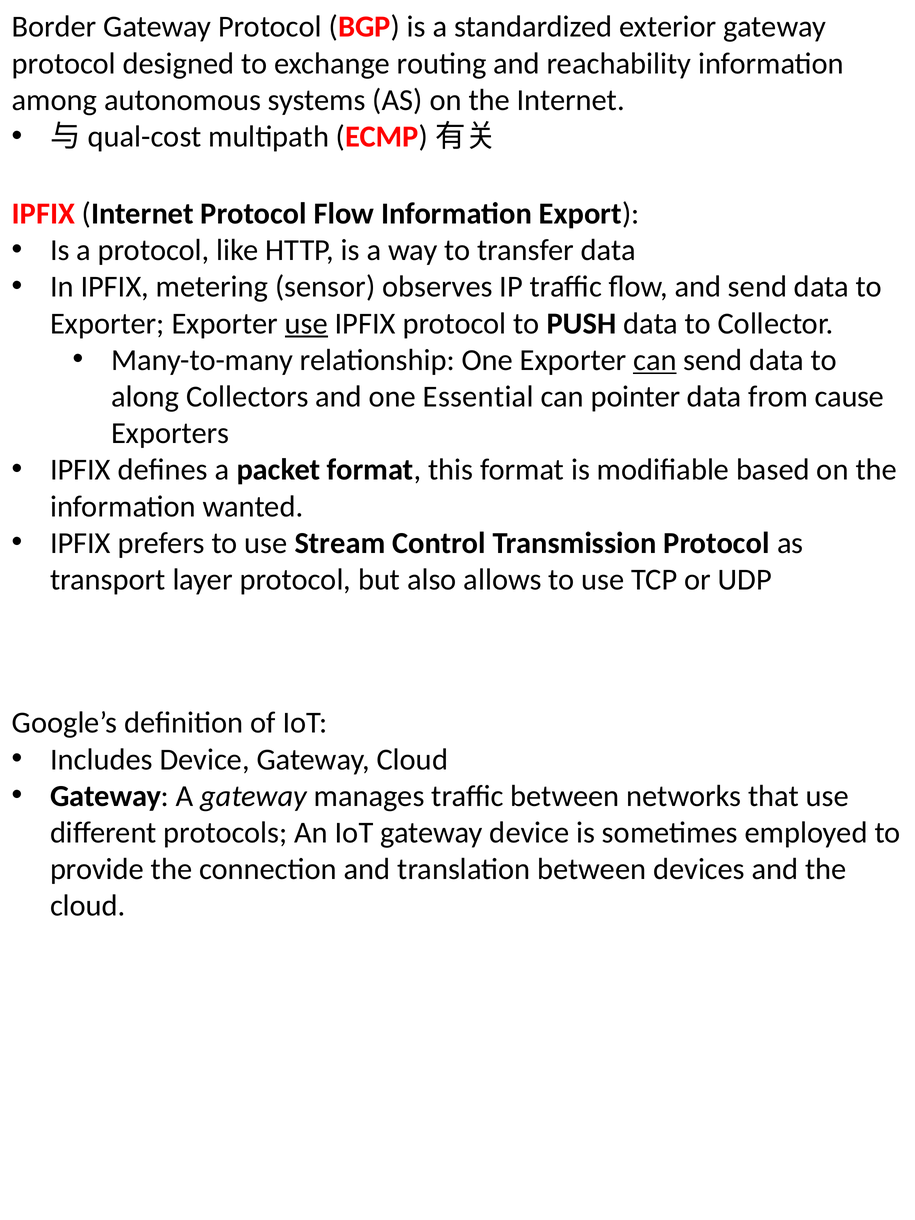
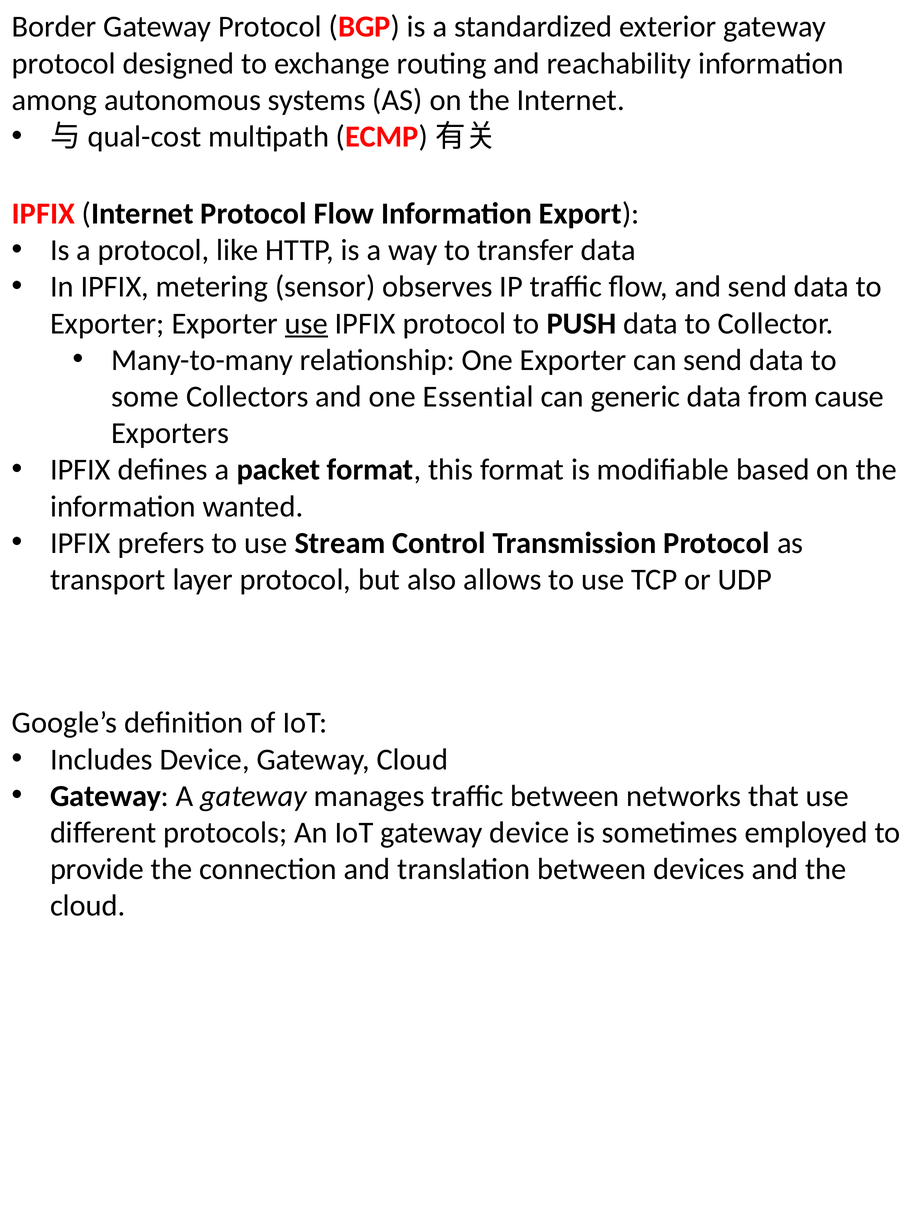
can underline: present -> none (655, 360)
along: along -> some (145, 397)
pointer: pointer -> generic (636, 397)
